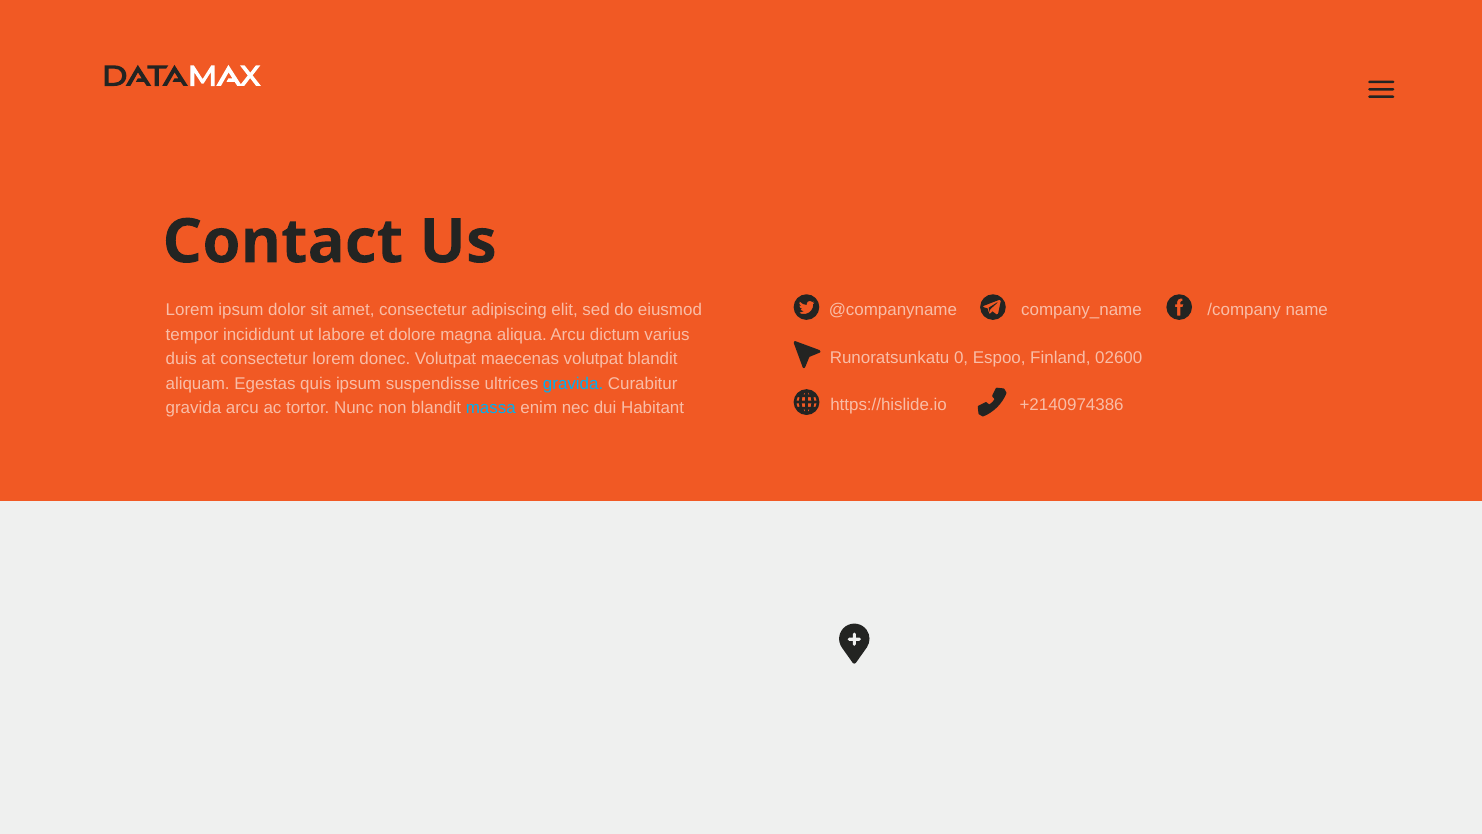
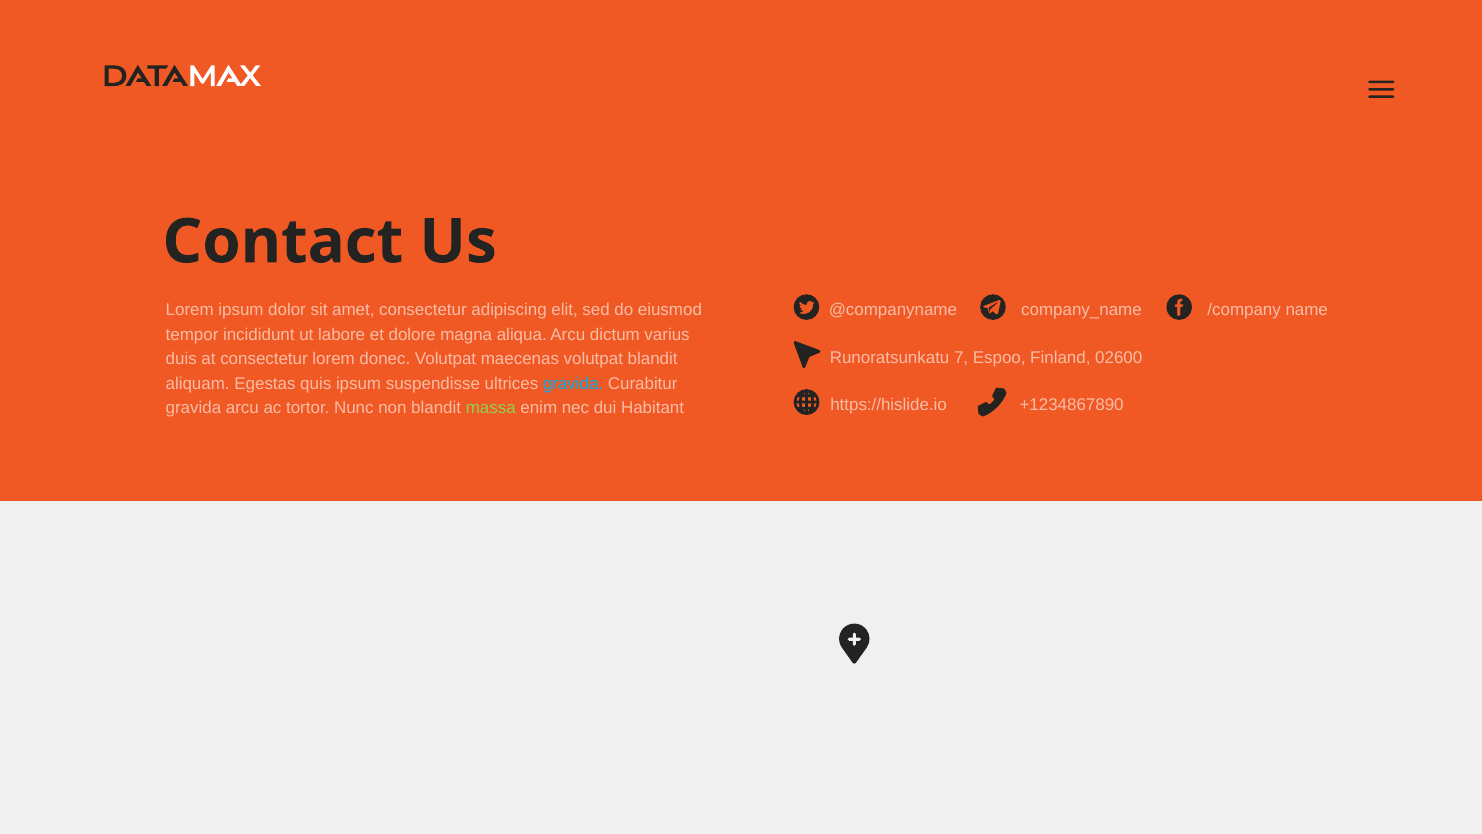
0: 0 -> 7 (961, 358)
+2140974386: +2140974386 -> +1234867890 (1072, 405)
massa colour: light blue -> light green (491, 408)
